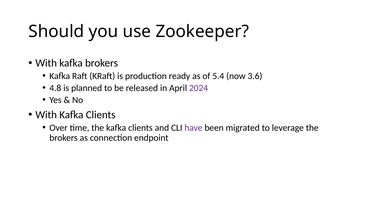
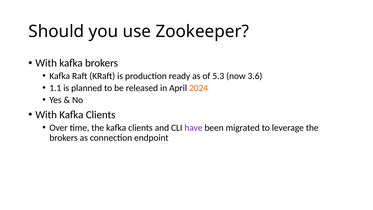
5.4: 5.4 -> 5.3 (218, 76)
4.8: 4.8 -> 1.1 (55, 88)
2024 colour: purple -> orange (199, 88)
